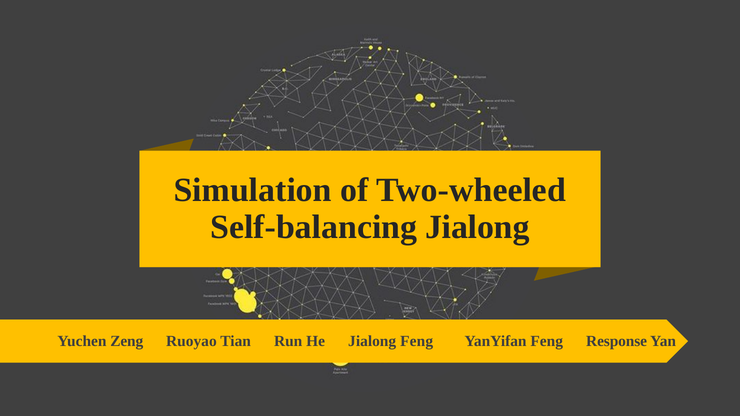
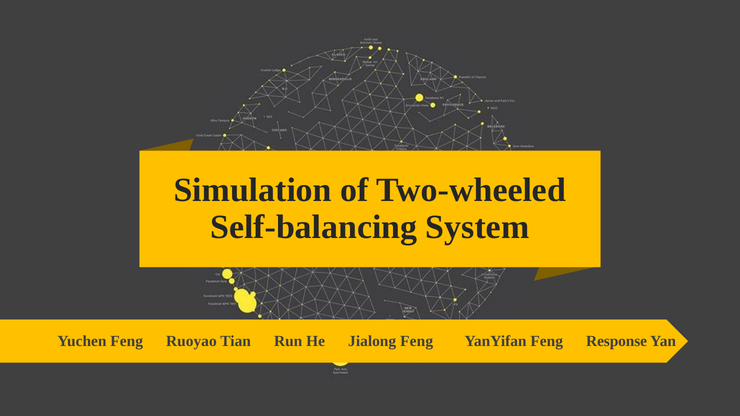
Self-balancing Jialong: Jialong -> System (477, 227)
Yuchen Zeng: Zeng -> Feng (127, 341)
